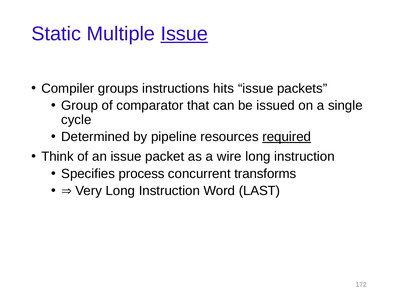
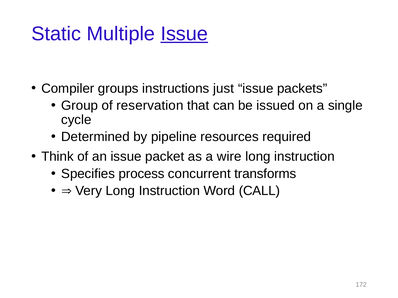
hits: hits -> just (224, 89)
comparator: comparator -> reservation (150, 106)
required underline: present -> none (287, 137)
LAST: LAST -> CALL (259, 191)
